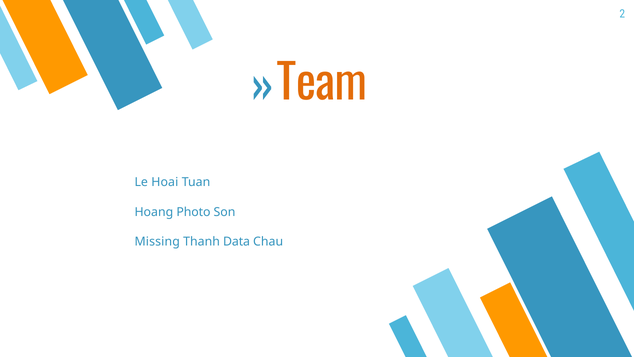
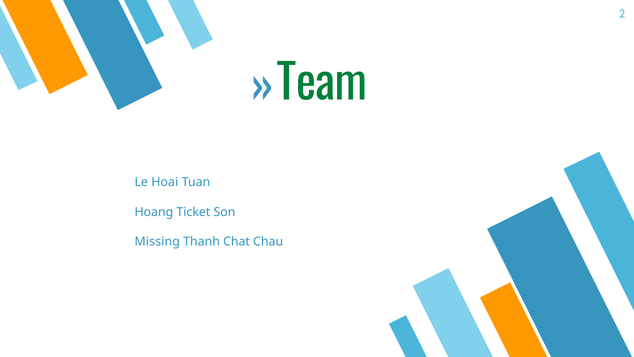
Team colour: orange -> green (322, 84)
Photo: Photo -> Ticket (193, 212)
Data: Data -> Chat (237, 241)
